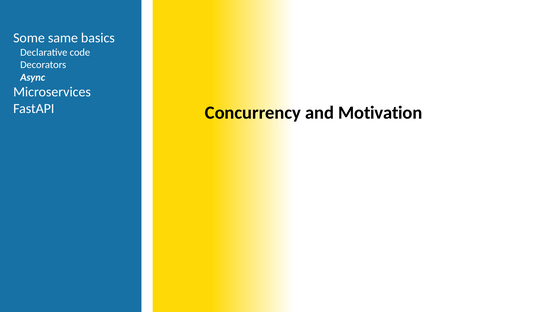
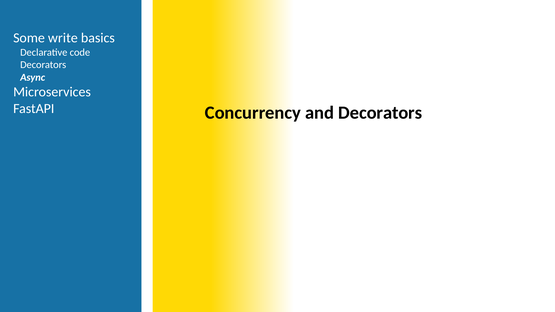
same: same -> write (63, 38)
and Motivation: Motivation -> Decorators (380, 113)
